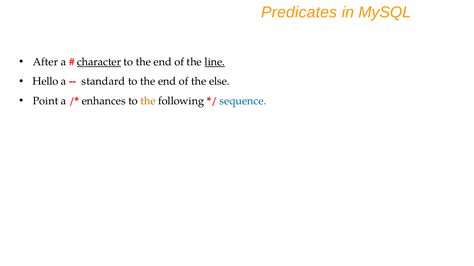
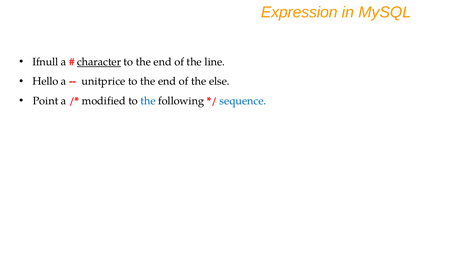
Predicates: Predicates -> Expression (299, 12)
After: After -> Ifnull (46, 62)
line underline: present -> none (215, 62)
standard: standard -> unitprice (104, 82)
enhances: enhances -> modified (104, 101)
the colour: orange -> blue (148, 101)
